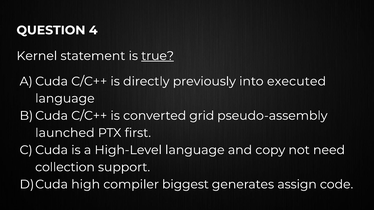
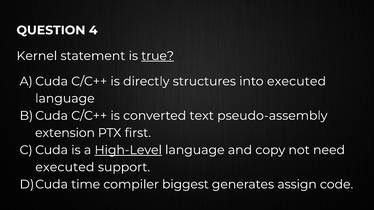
previously: previously -> structures (204, 81)
grid: grid -> text (202, 116)
launched: launched -> extension (65, 133)
High-Level underline: none -> present (128, 150)
collection: collection -> executed (65, 167)
high: high -> time (86, 185)
